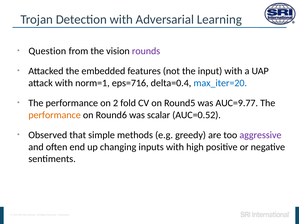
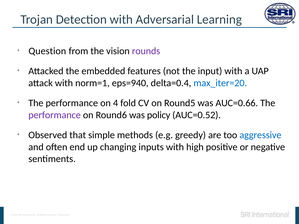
eps=716: eps=716 -> eps=940 (130, 83)
2: 2 -> 4 (116, 103)
AUC=9.77: AUC=9.77 -> AUC=0.66 (237, 103)
performance colour: orange -> purple (55, 115)
scalar: scalar -> policy (159, 115)
aggressive colour: purple -> blue (260, 135)
